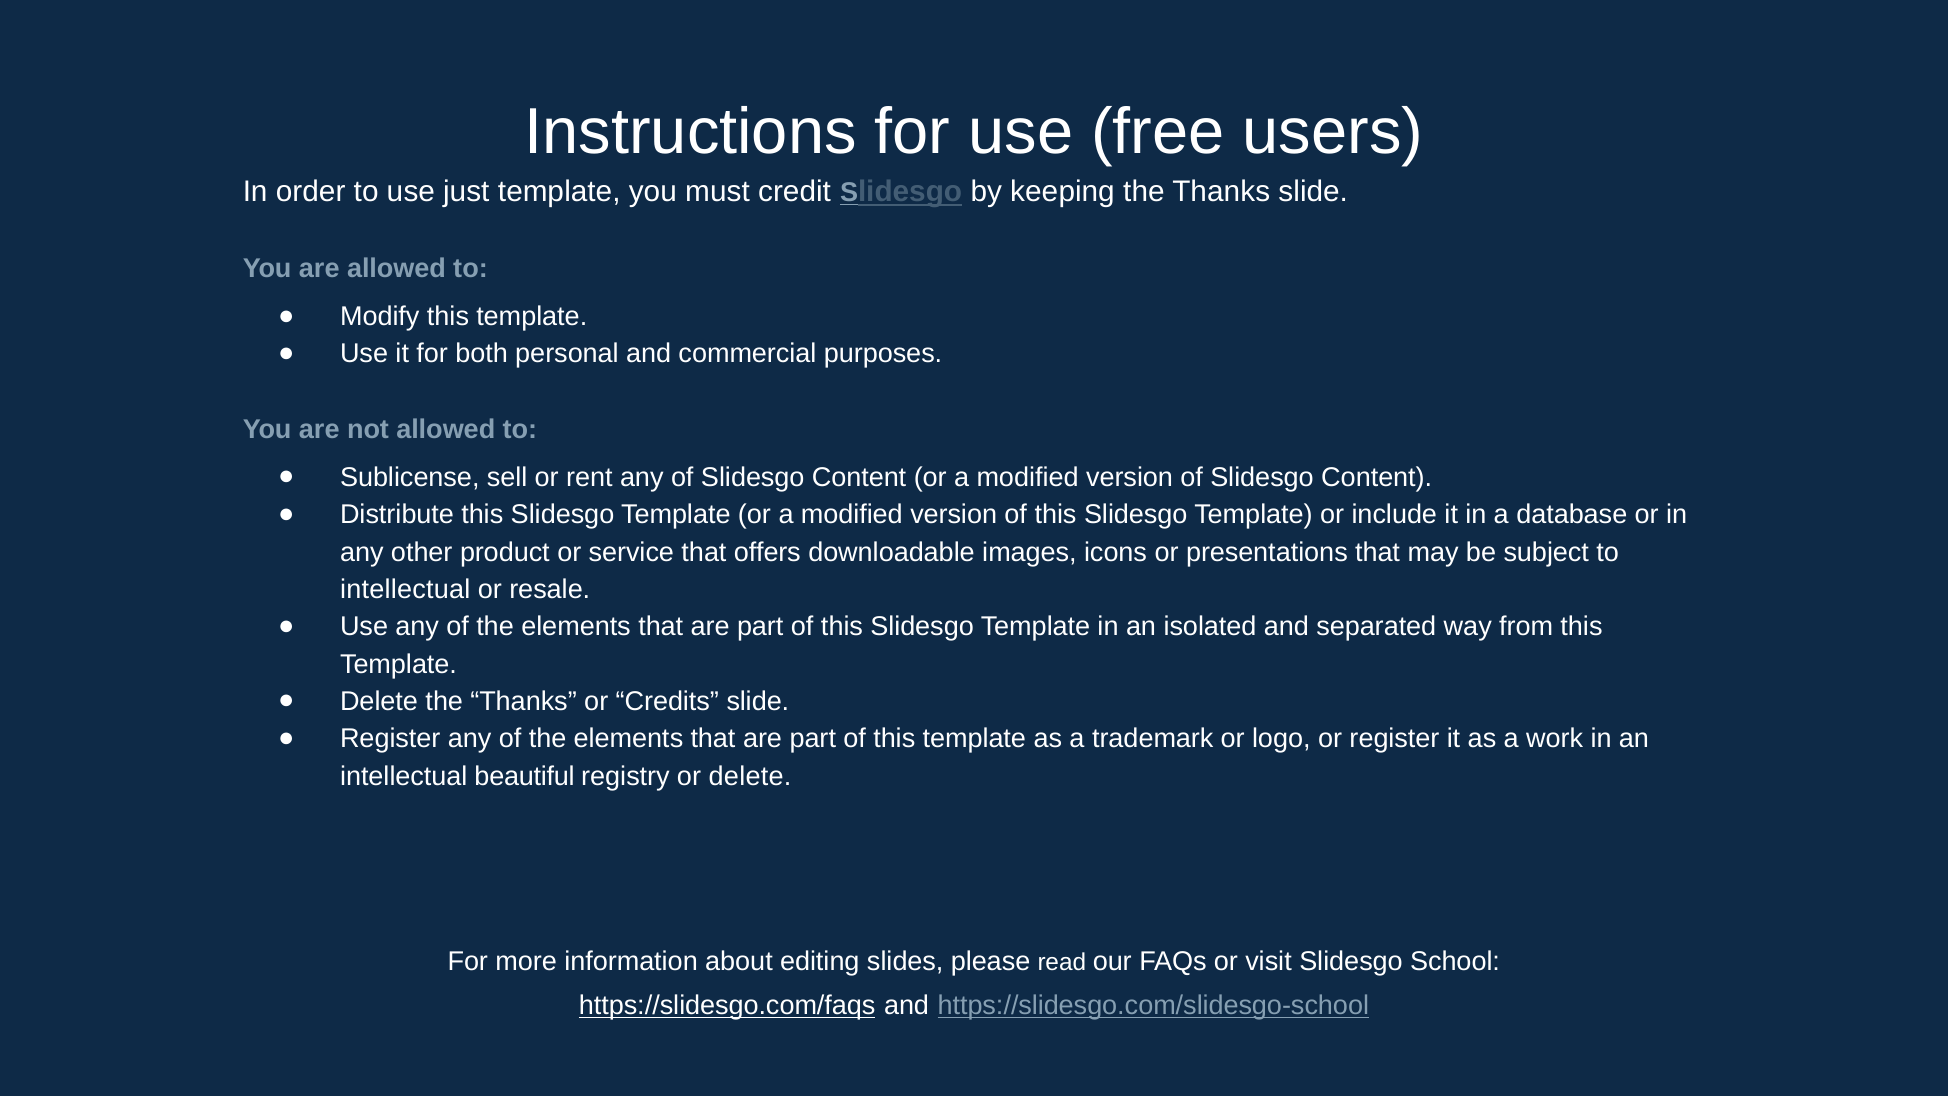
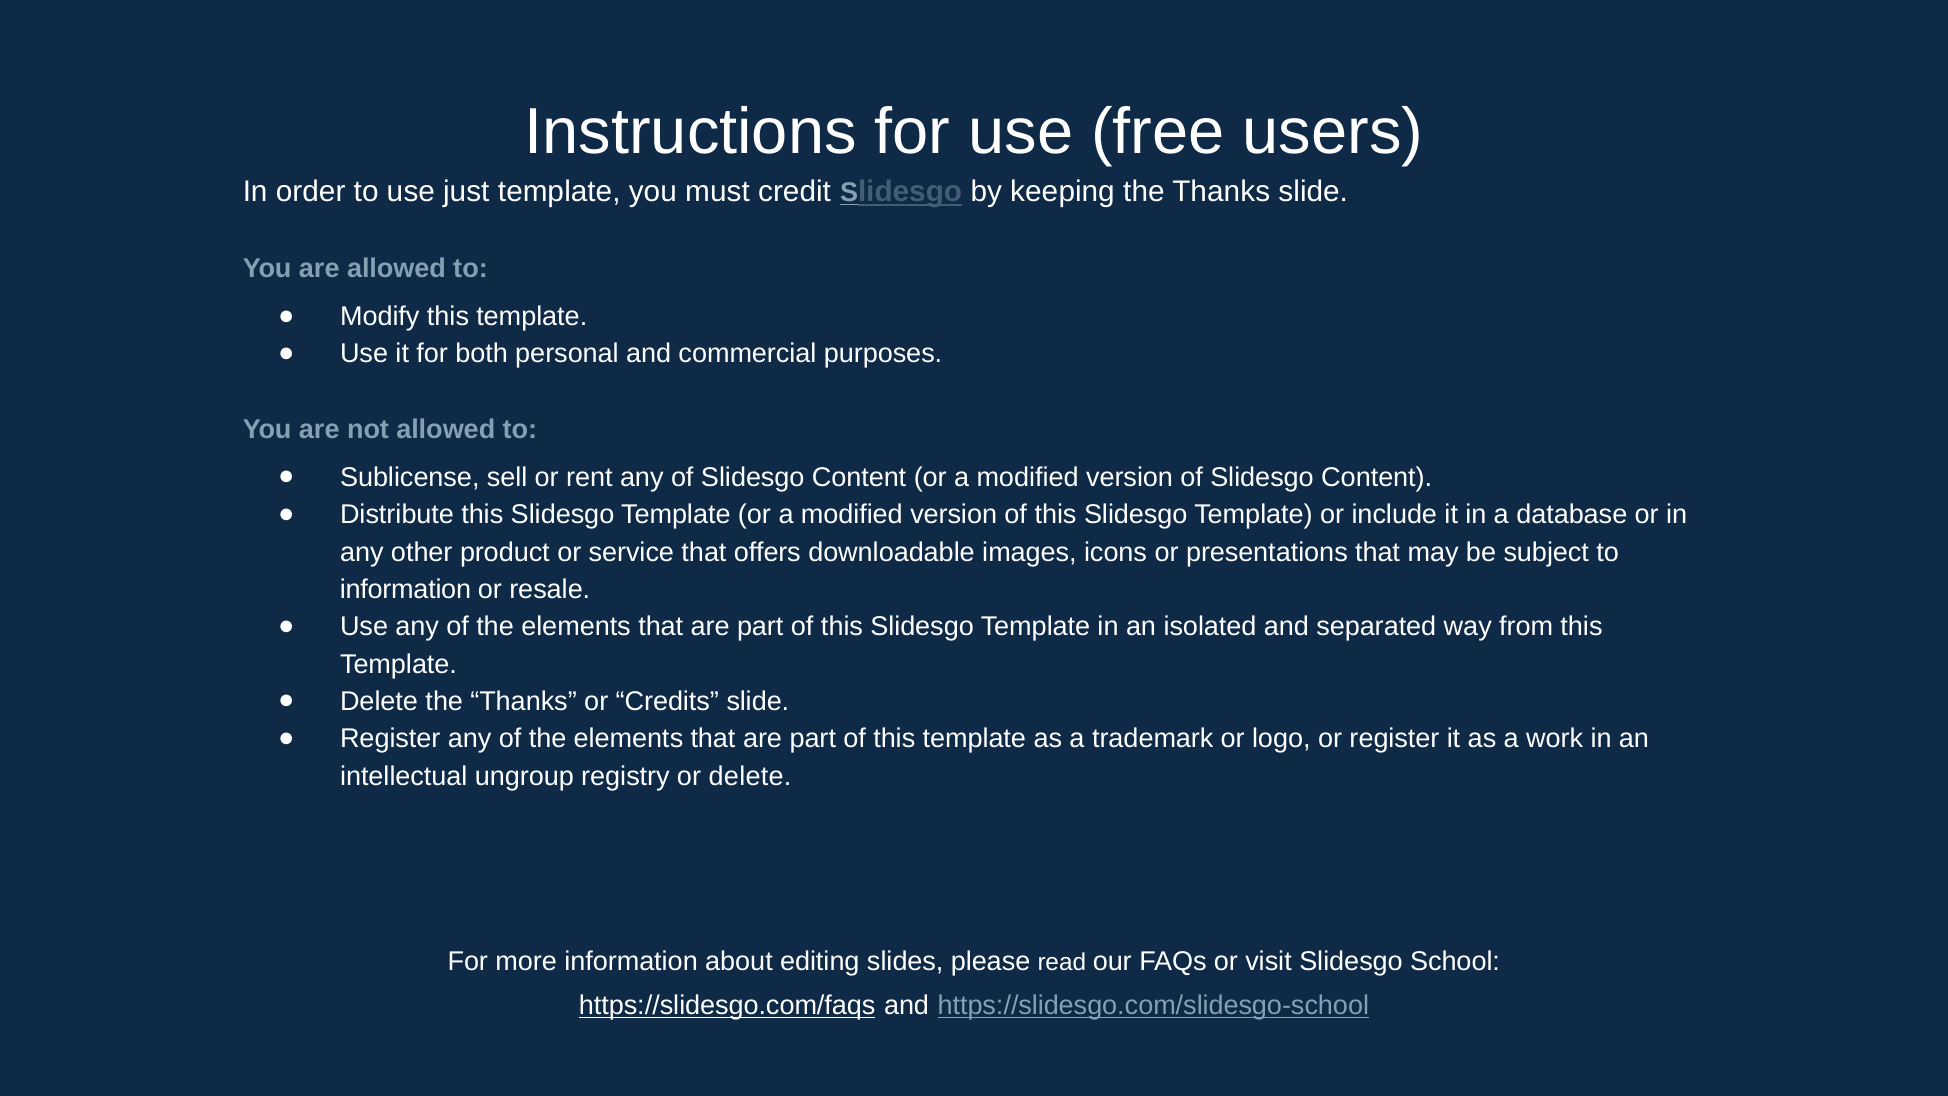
intellectual: intellectual -> information (406, 589)
beautiful: beautiful -> ungroup (524, 776)
